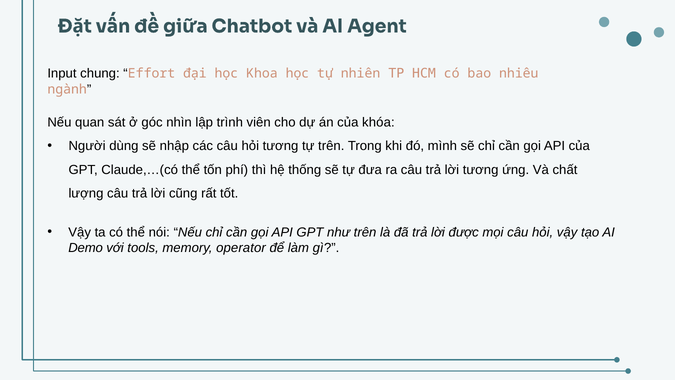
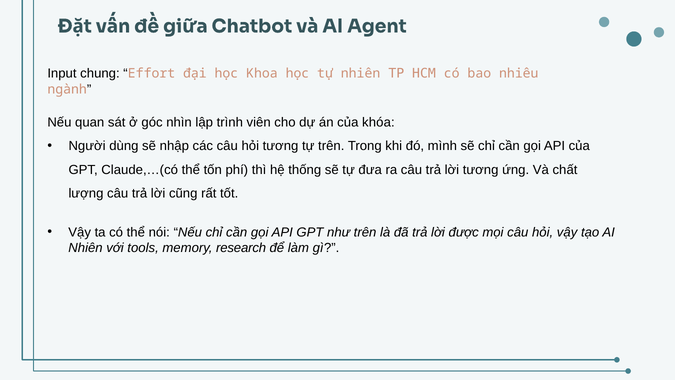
Demo: Demo -> Nhiên (86, 248)
operator: operator -> research (241, 248)
